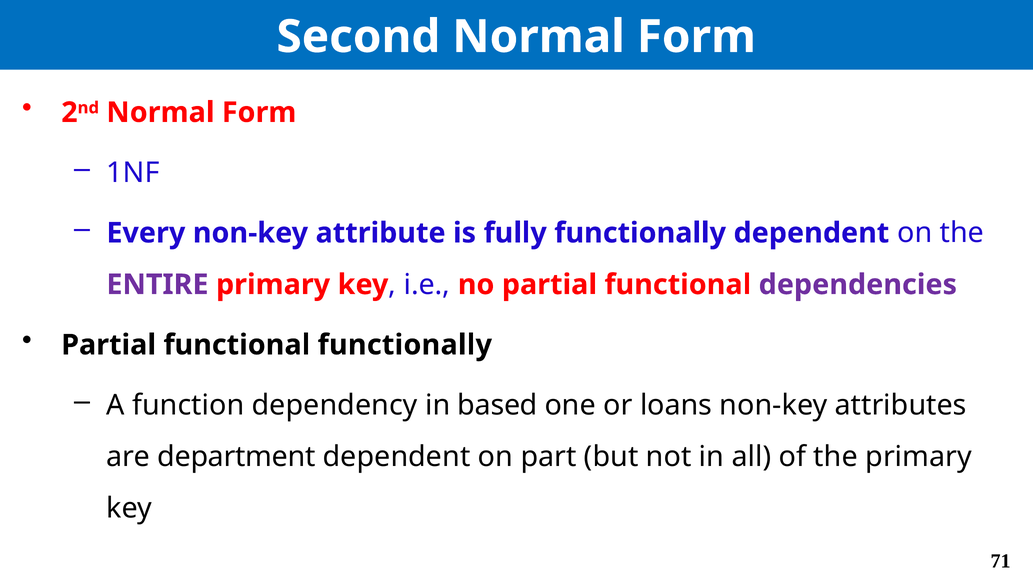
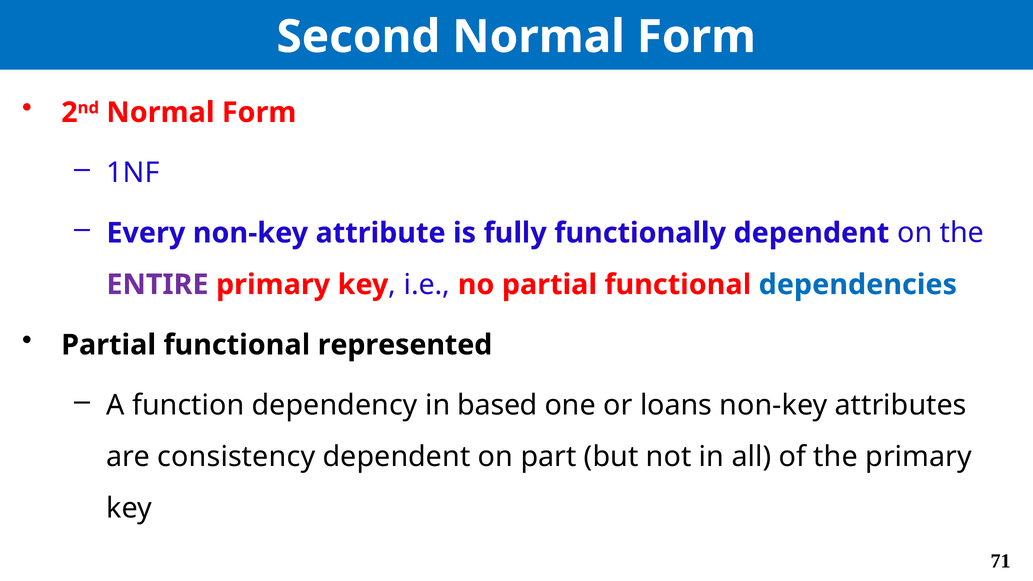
dependencies colour: purple -> blue (858, 285)
functional functionally: functionally -> represented (405, 345)
department: department -> consistency (236, 457)
